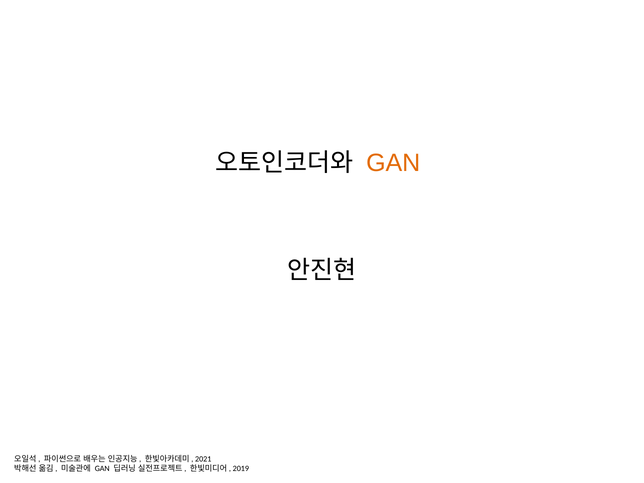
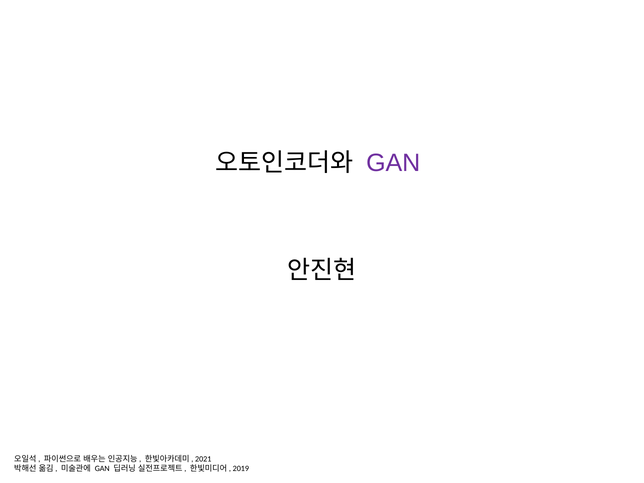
GAN colour: orange -> purple (393, 163)
